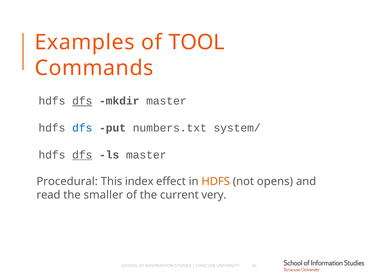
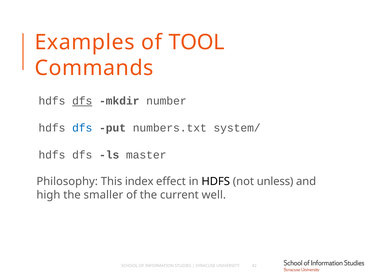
mkdir master: master -> number (166, 101)
dfs underline: present -> none (82, 155)
Procedural: Procedural -> Philosophy (67, 181)
HDFS colour: orange -> black (216, 181)
opens: opens -> unless (275, 181)
read: read -> high (48, 195)
very: very -> well (214, 195)
